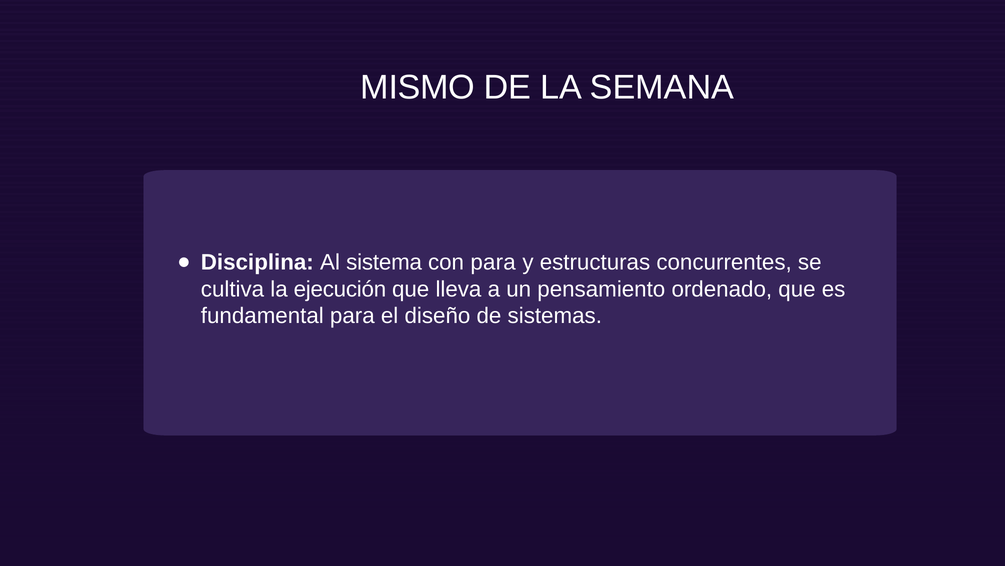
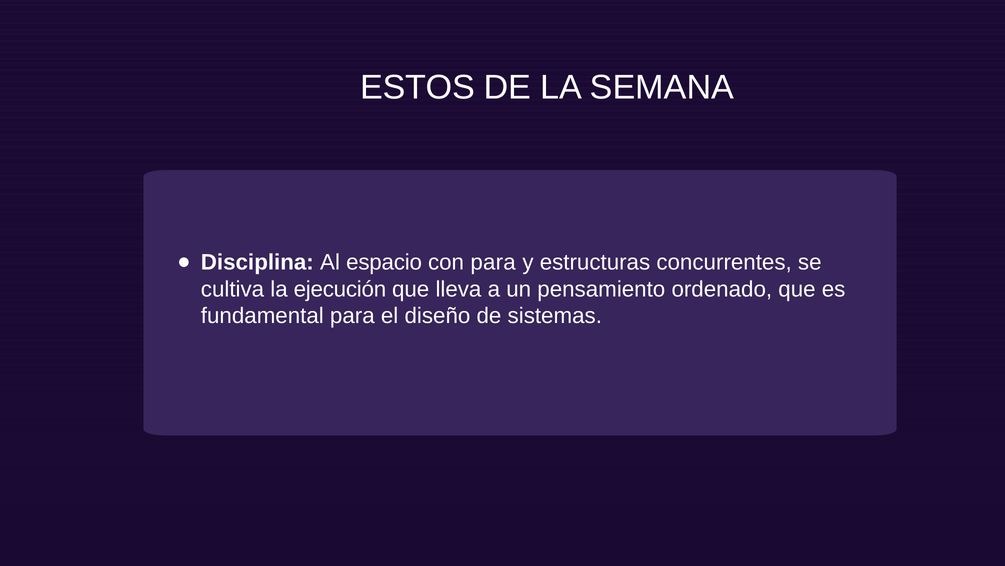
MISMO: MISMO -> ESTOS (418, 88)
sistema: sistema -> espacio (384, 262)
